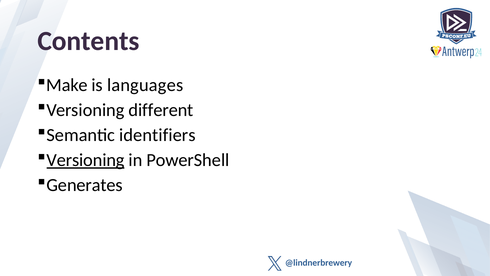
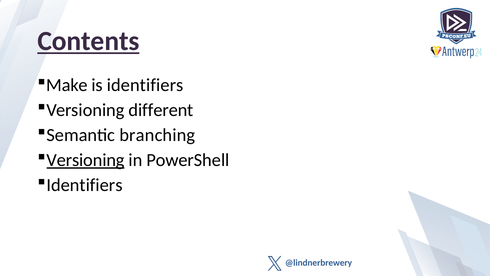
Contents underline: none -> present (88, 41)
is languages: languages -> identifiers (145, 85)
identifiers: identifiers -> branching (157, 135)
Generates: Generates -> Identifiers (85, 185)
